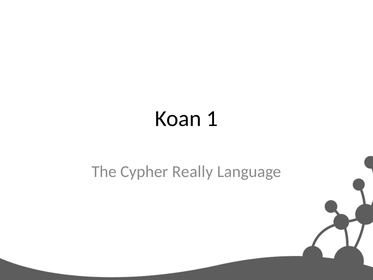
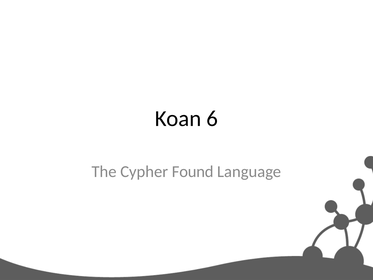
1: 1 -> 6 (212, 118)
Really: Really -> Found (193, 171)
